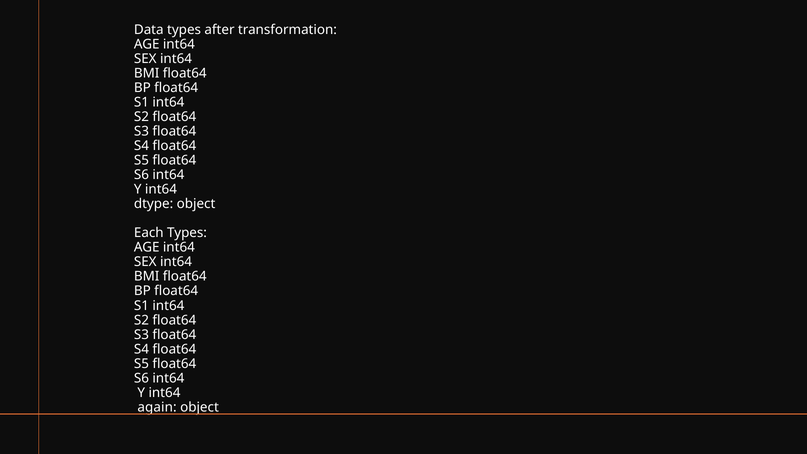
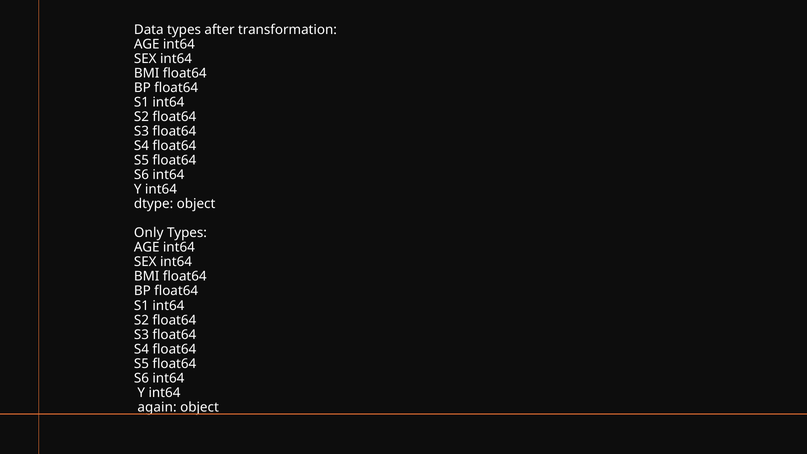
Each: Each -> Only (149, 233)
